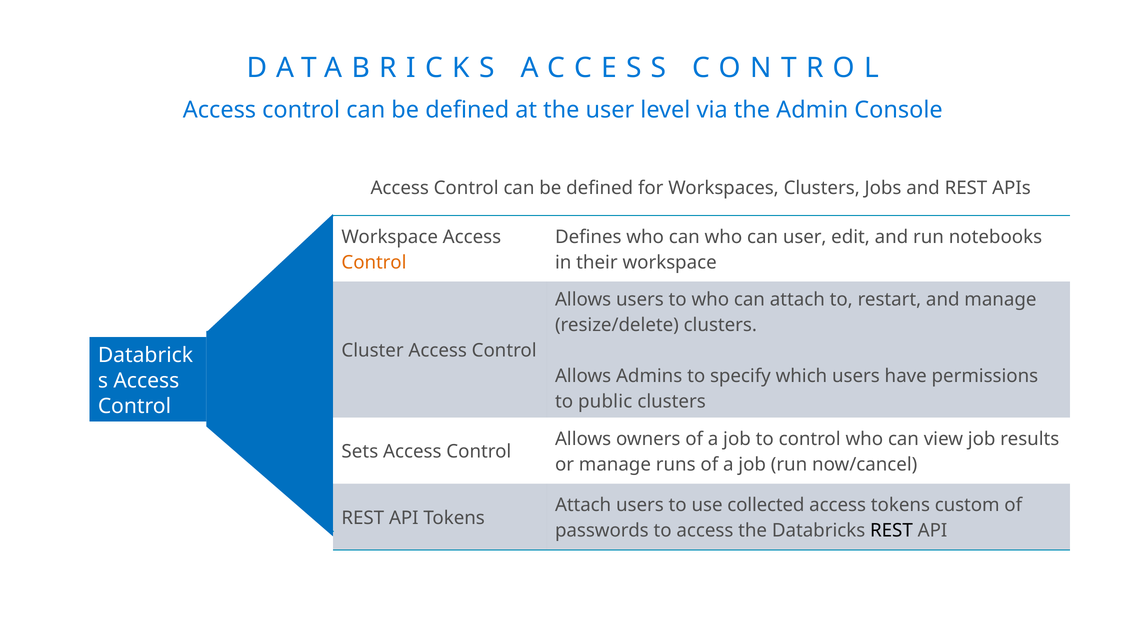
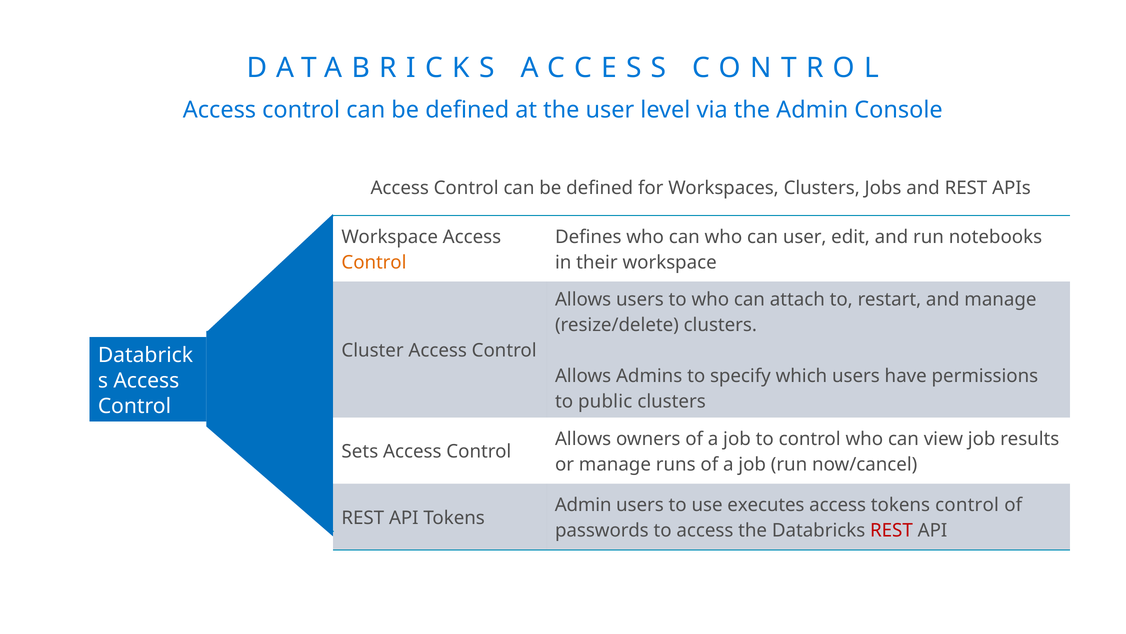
Attach: Attach -> Admin (583, 505)
collected: collected -> executes (766, 505)
tokens custom: custom -> control (967, 505)
REST colour: black -> red (891, 530)
